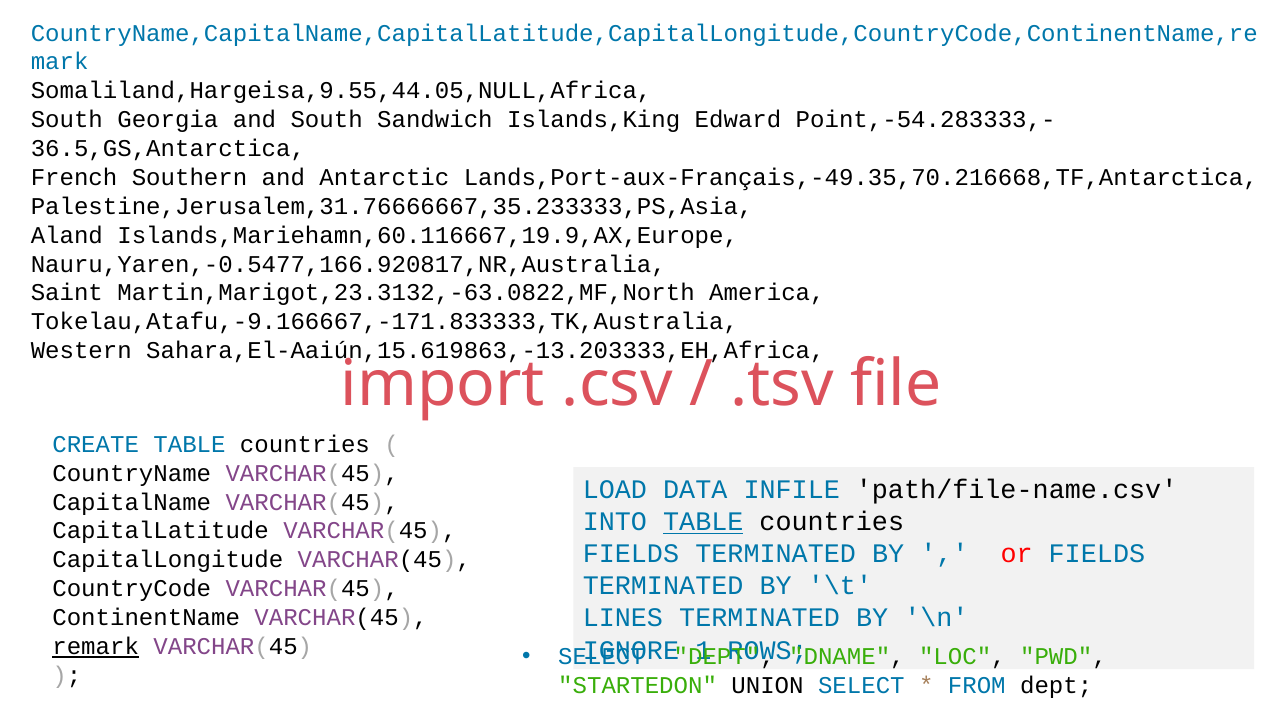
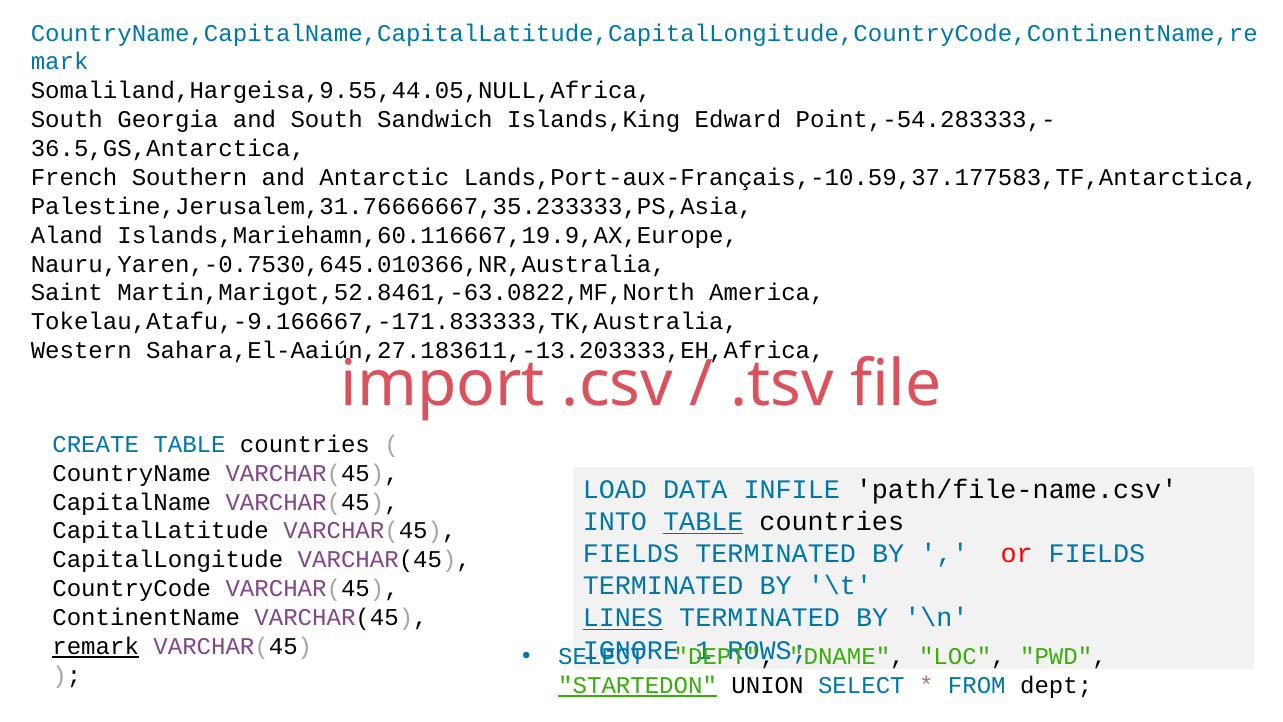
Lands,Port-aux-Français,-49.35,70.216668,TF,Antarctica: Lands,Port-aux-Français,-49.35,70.216668,TF,Antarctica -> Lands,Port-aux-Français,-10.59,37.177583,TF,Antarctica (861, 177)
Nauru,Yaren,-0.5477,166.920817,NR,Australia: Nauru,Yaren,-0.5477,166.920817,NR,Australia -> Nauru,Yaren,-0.7530,645.010366,NR,Australia (348, 264)
Martin,Marigot,23.3132,-63.0822,MF,North: Martin,Marigot,23.3132,-63.0822,MF,North -> Martin,Marigot,52.8461,-63.0822,MF,North (406, 293)
Sahara,El-Aaiún,15.619863,-13.203333,EH,Africa: Sahara,El-Aaiún,15.619863,-13.203333,EH,Africa -> Sahara,El-Aaiún,27.183611,-13.203333,EH,Africa (485, 351)
LINES underline: none -> present (623, 618)
STARTEDON underline: none -> present (638, 685)
